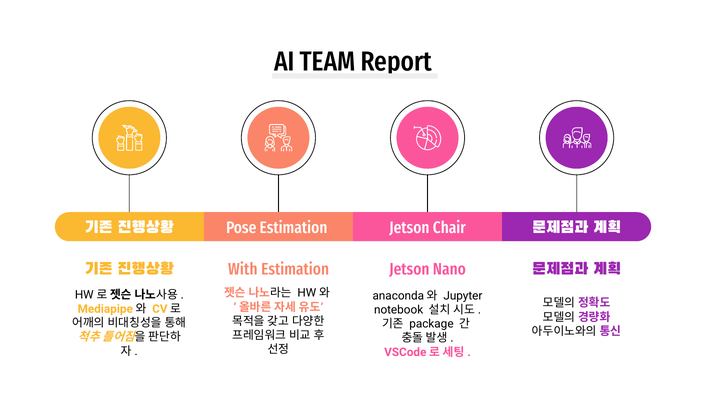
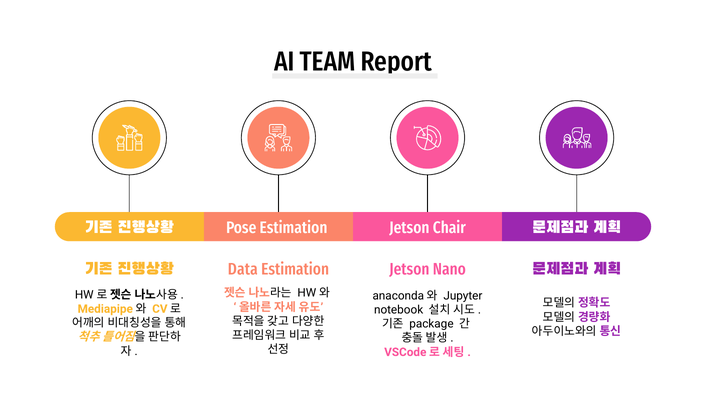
With: With -> Data (243, 269)
